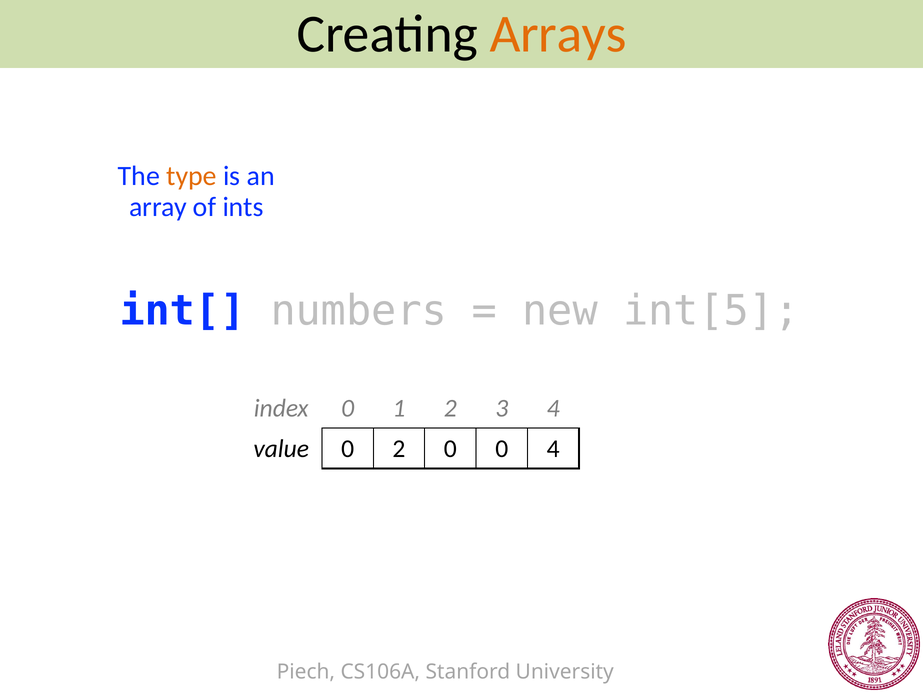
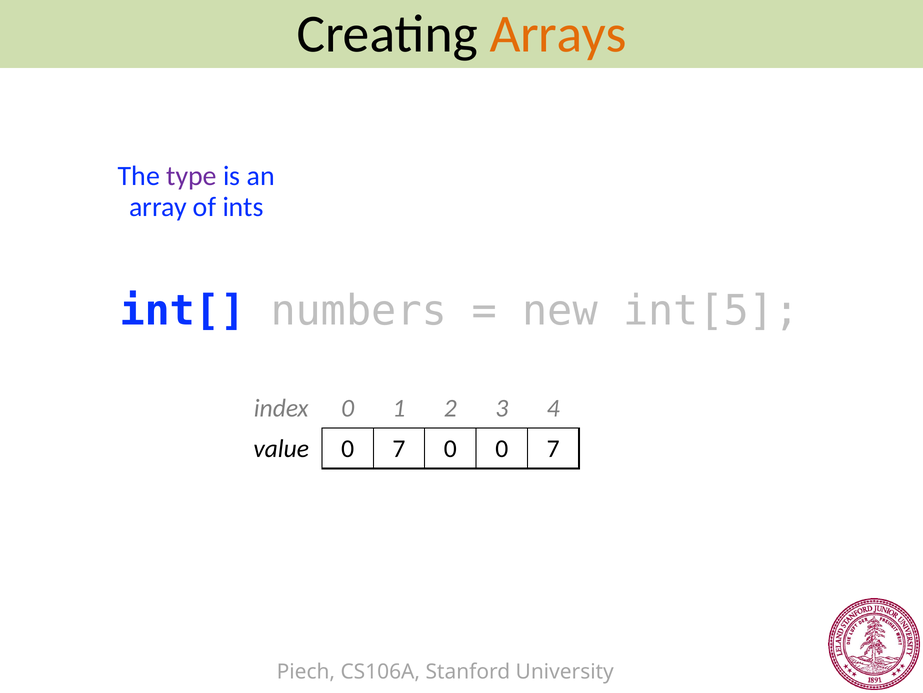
type colour: orange -> purple (192, 176)
value 0 2: 2 -> 7 (399, 448)
0 0 4: 4 -> 7 (553, 448)
